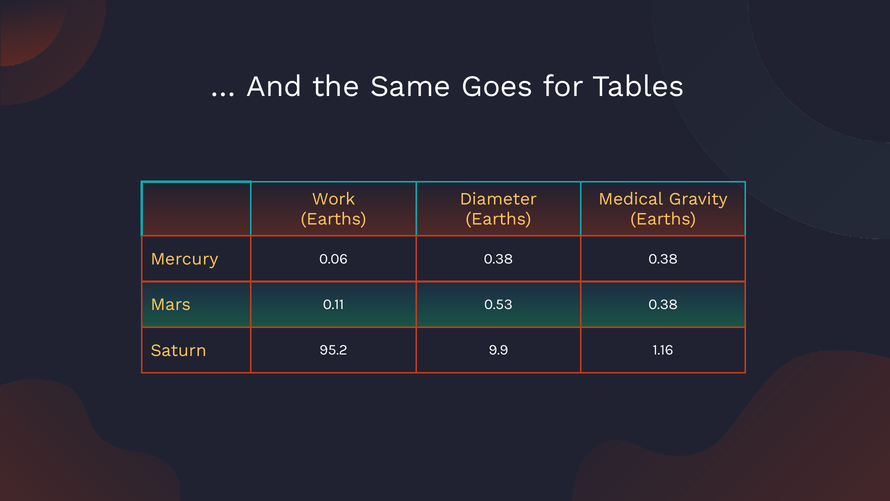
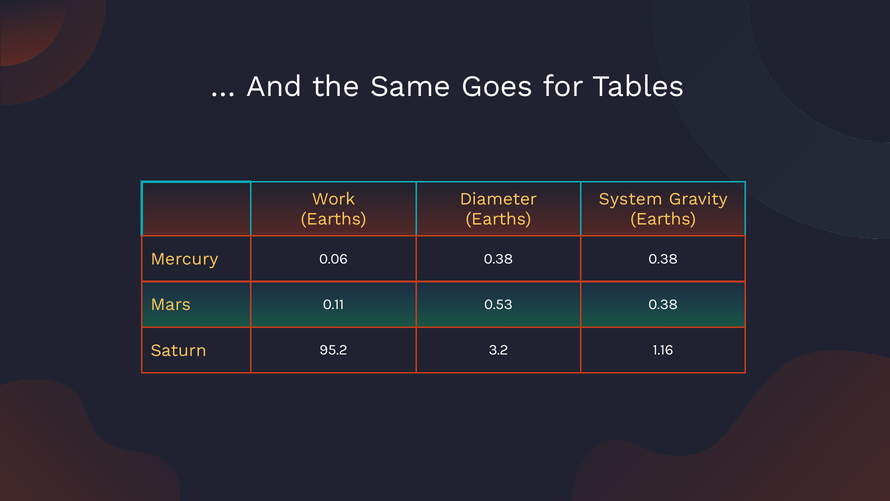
Medical: Medical -> System (631, 199)
9.9: 9.9 -> 3.2 (498, 350)
